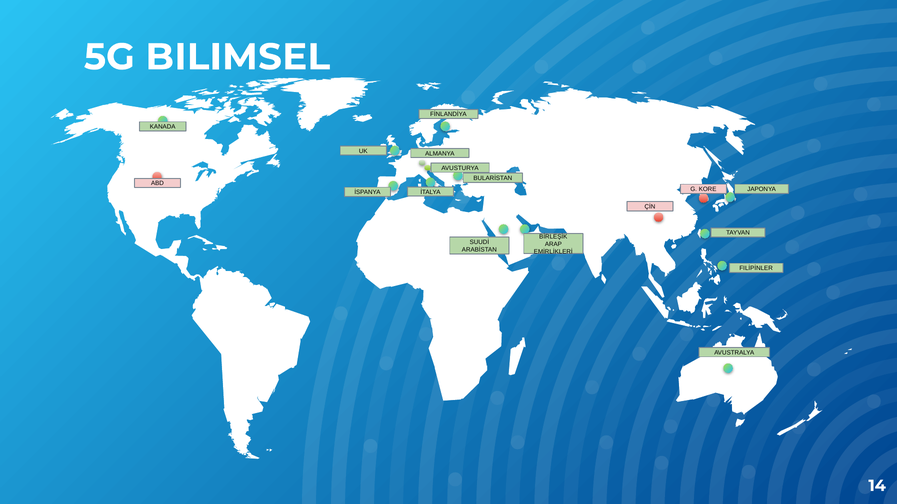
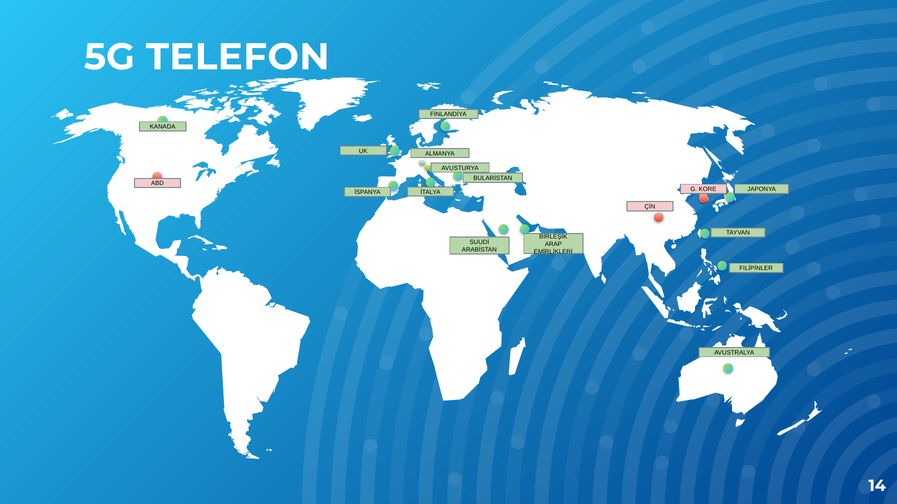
BILIMSEL: BILIMSEL -> TELEFON (238, 57)
